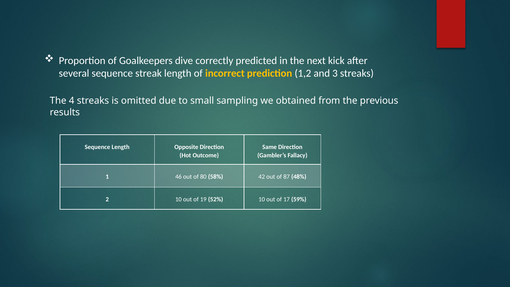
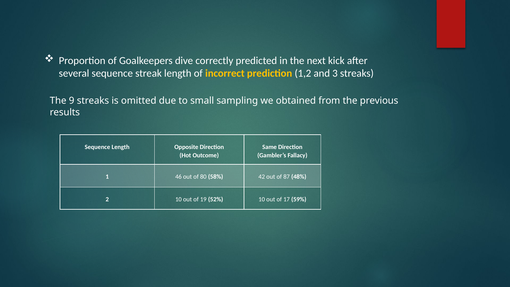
4: 4 -> 9 (72, 101)
